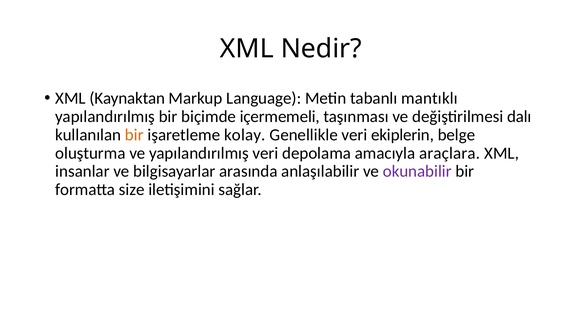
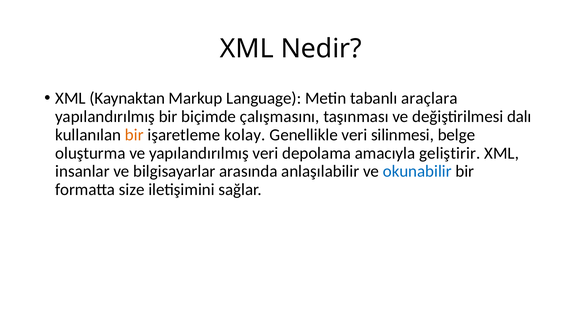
mantıklı: mantıklı -> araçlara (429, 98)
içermemeli: içermemeli -> çalışmasını (280, 117)
ekiplerin: ekiplerin -> silinmesi (403, 135)
araçlara: araçlara -> geliştirir (450, 153)
okunabilir colour: purple -> blue (417, 172)
